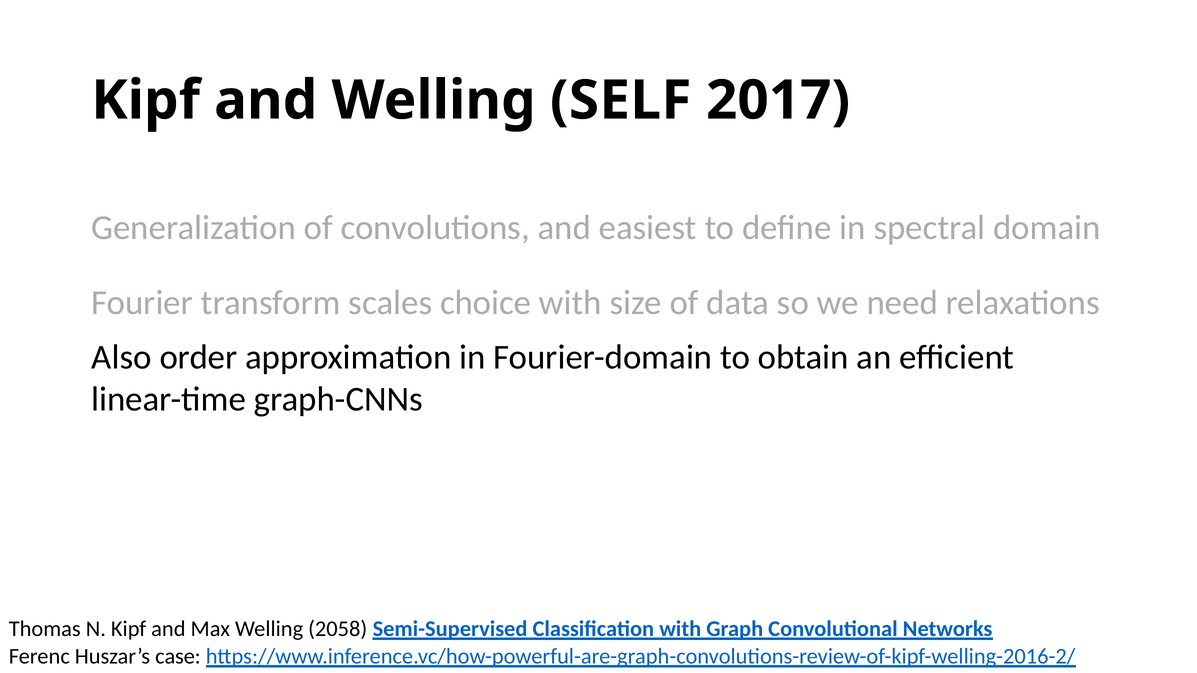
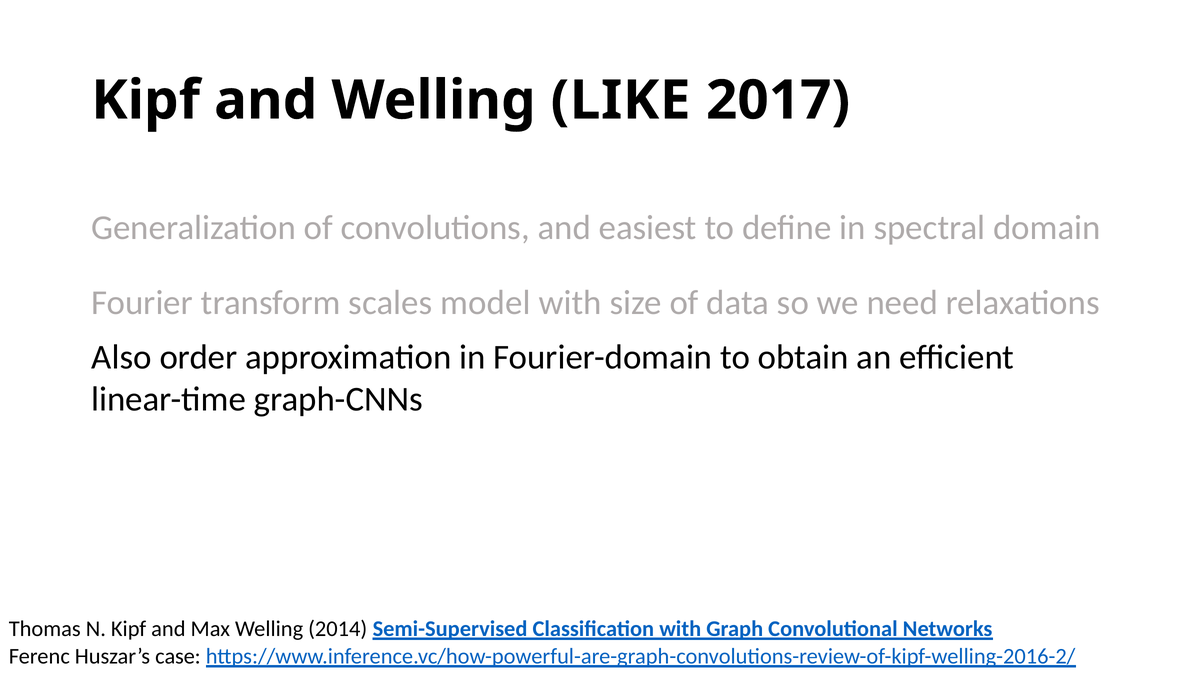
SELF: SELF -> LIKE (621, 101)
choice: choice -> model (485, 303)
2058: 2058 -> 2014 (338, 629)
